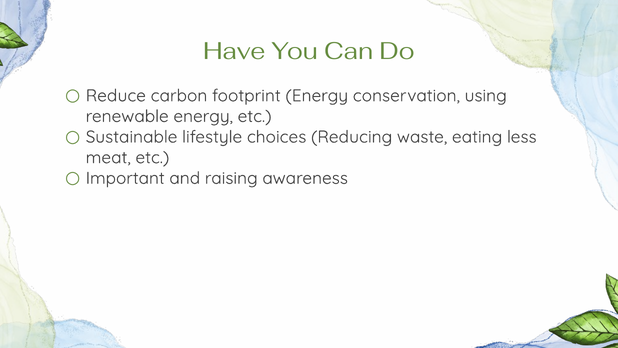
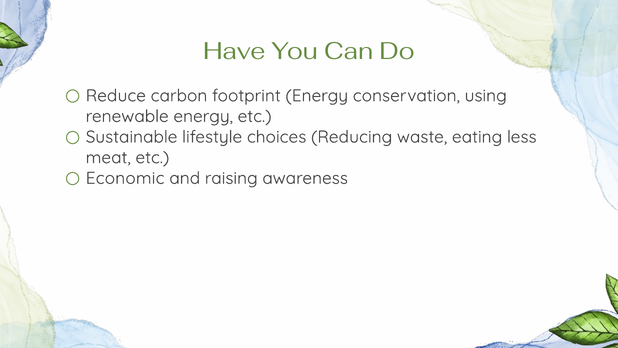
Important: Important -> Economic (125, 178)
